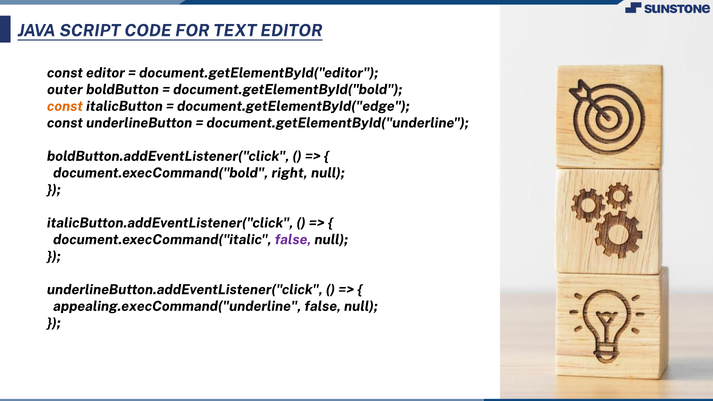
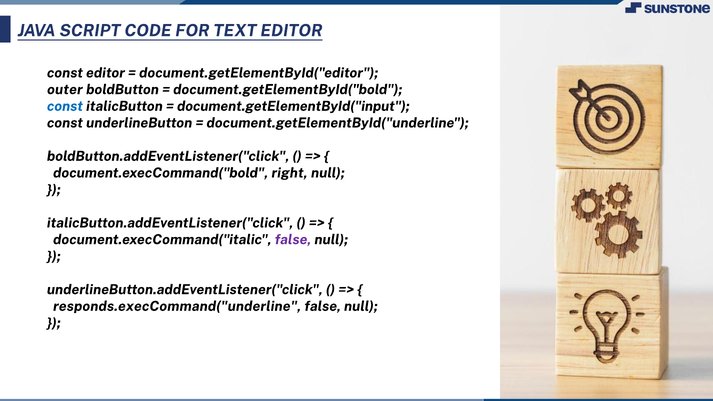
const colour: orange -> blue (65, 106)
document.getElementById("edge: document.getElementById("edge -> document.getElementById("input (293, 106)
appealing.execCommand("underline: appealing.execCommand("underline -> responds.execCommand("underline (177, 306)
